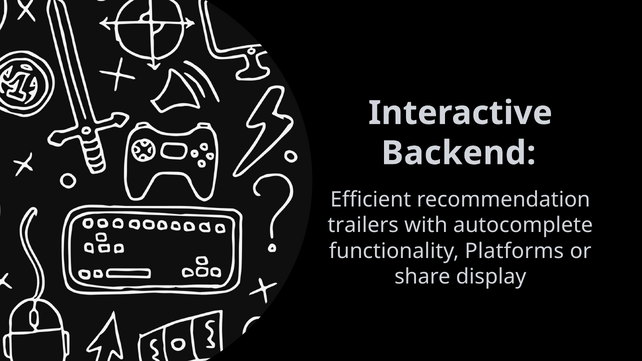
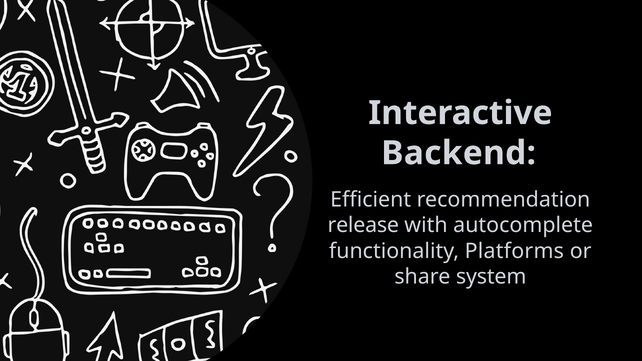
trailers: trailers -> release (363, 225)
display: display -> system (491, 277)
